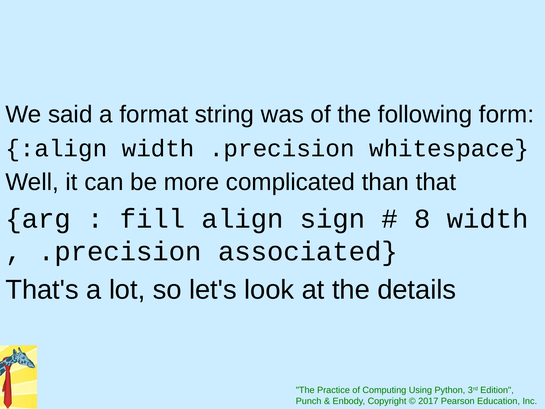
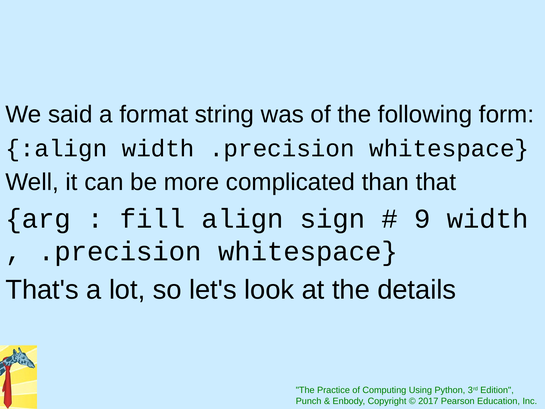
8: 8 -> 9 (422, 219)
associated: associated -> whitespace (308, 251)
